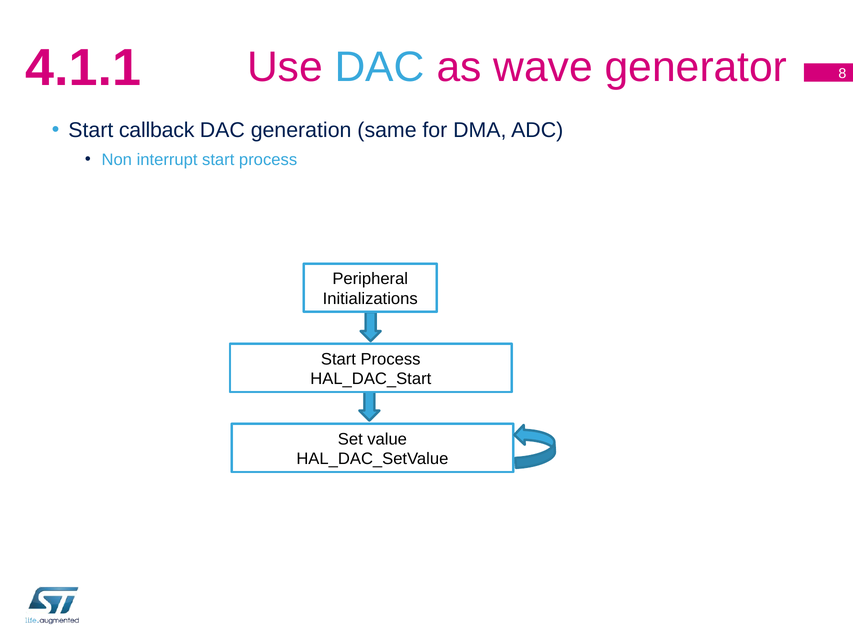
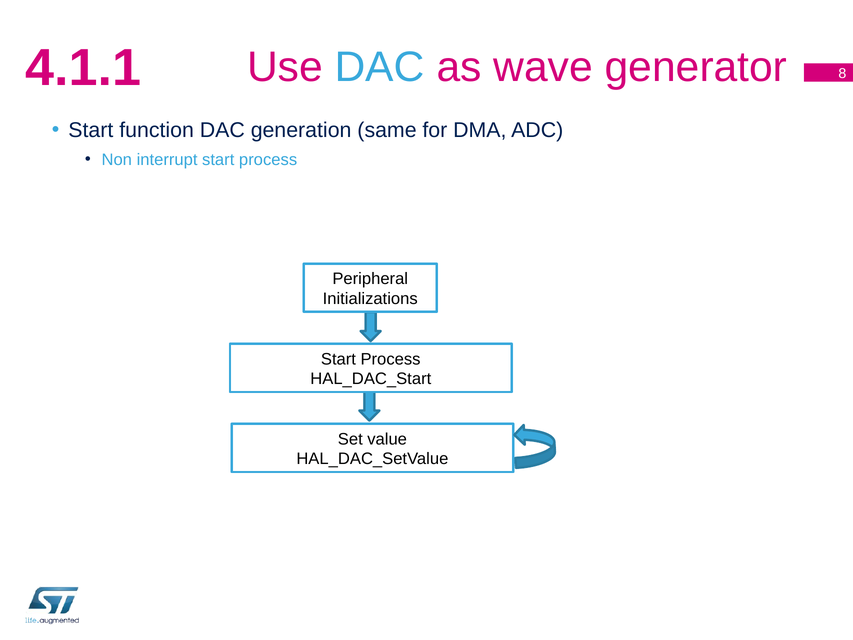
callback: callback -> function (157, 130)
